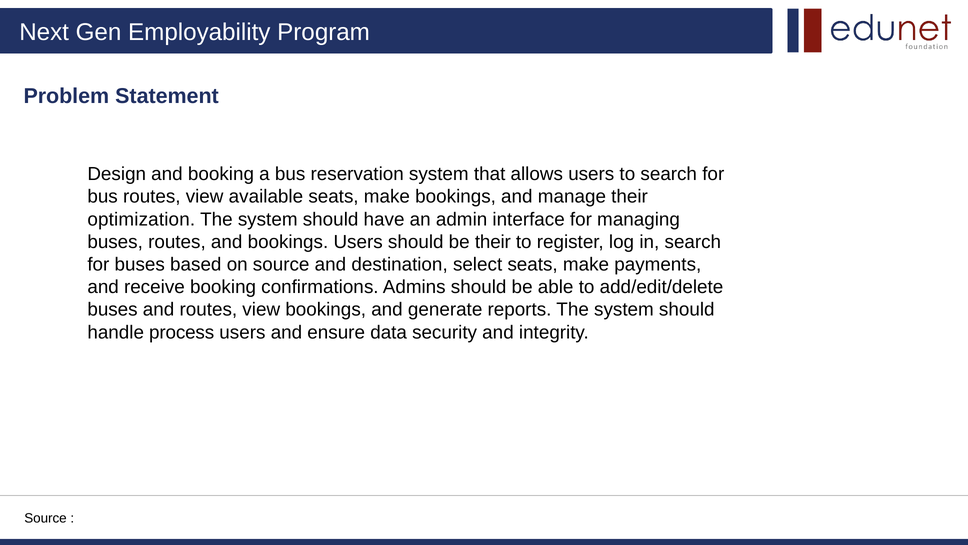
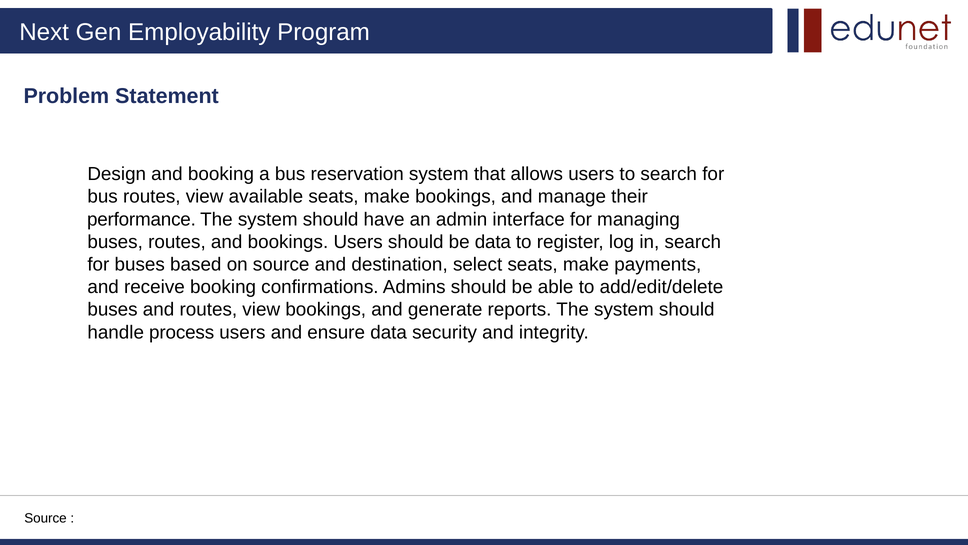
optimization: optimization -> performance (141, 219)
be their: their -> data (493, 242)
